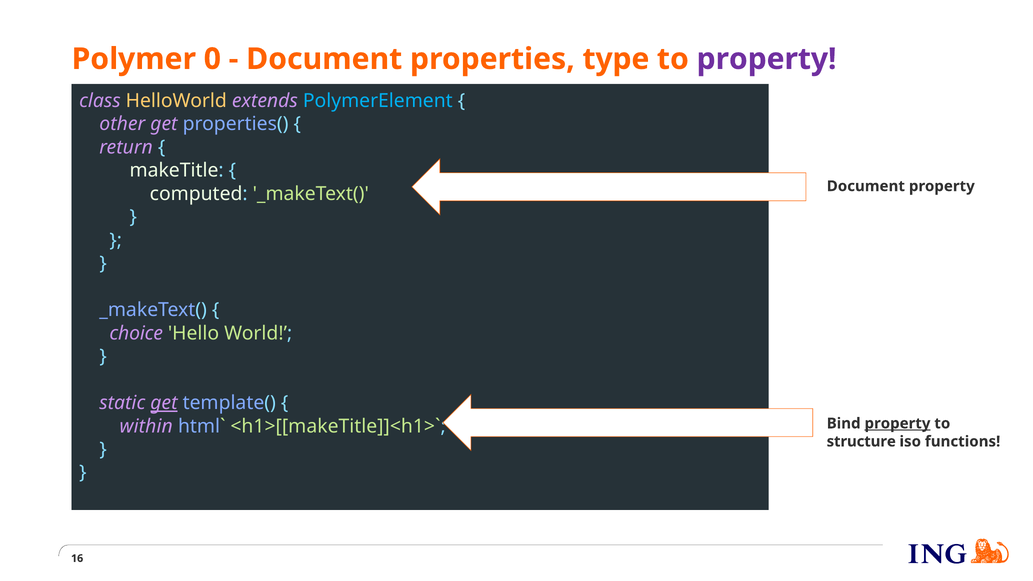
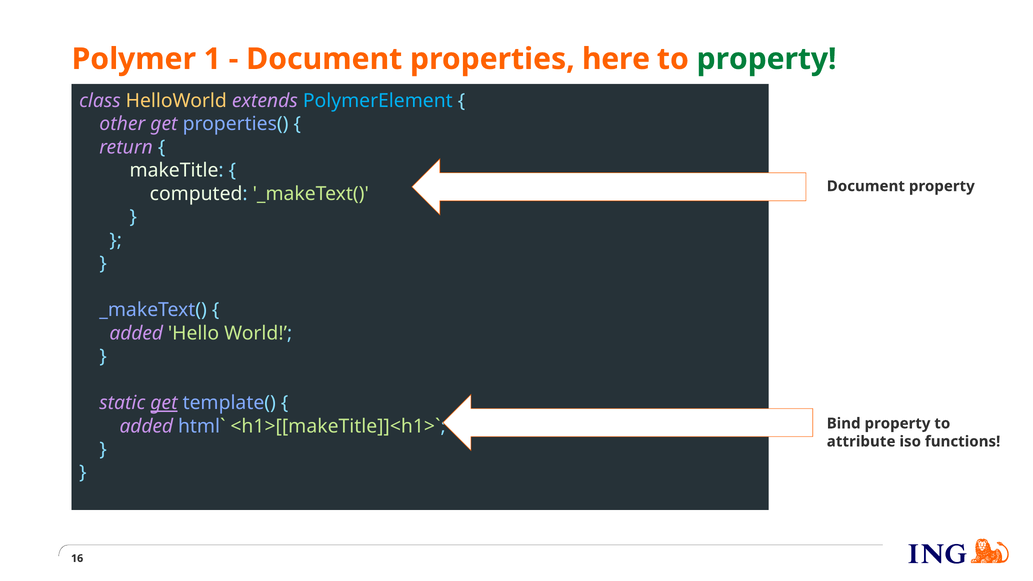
0: 0 -> 1 (212, 59)
type: type -> here (616, 59)
property colour: purple -> green (767, 59)
choice: choice -> added (136, 333)
within: within -> added (146, 426)
property underline: present -> none (897, 423)
structure: structure -> attribute (861, 442)
